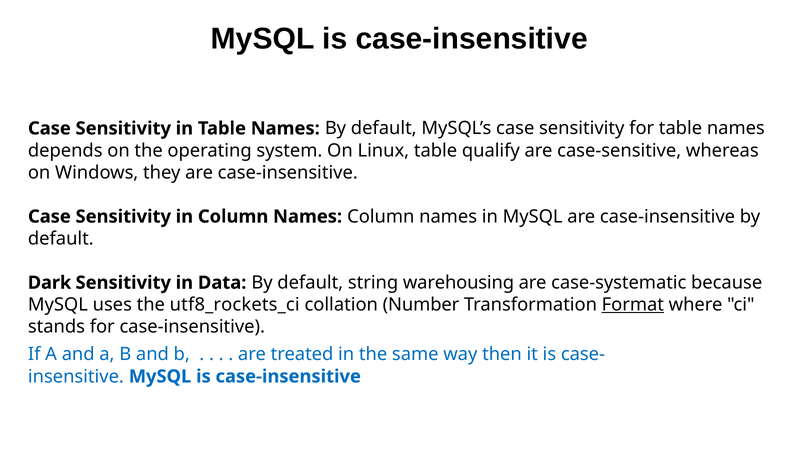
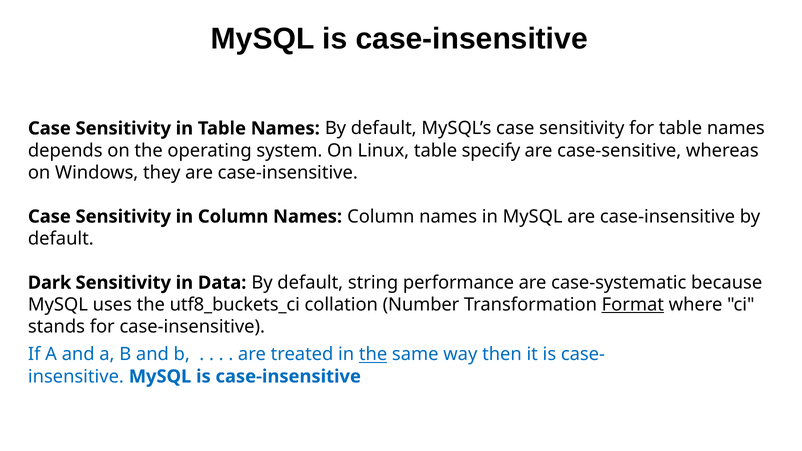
qualify: qualify -> specify (491, 150)
warehousing: warehousing -> performance (458, 283)
utf8_rockets_ci: utf8_rockets_ci -> utf8_buckets_ci (235, 305)
the underline: none -> present (373, 355)
